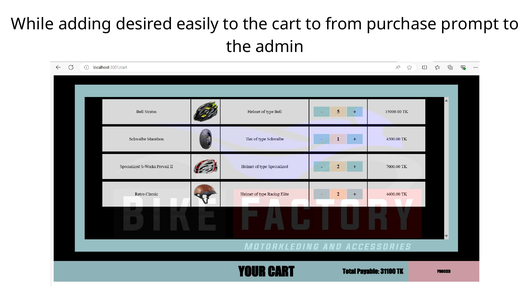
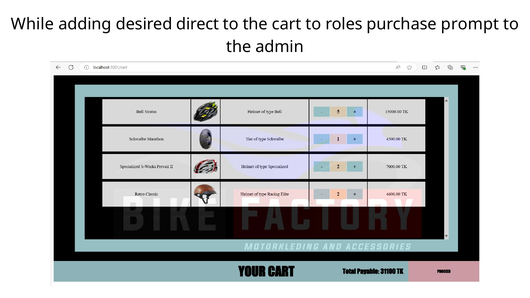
easily: easily -> direct (198, 24)
from: from -> roles (344, 24)
